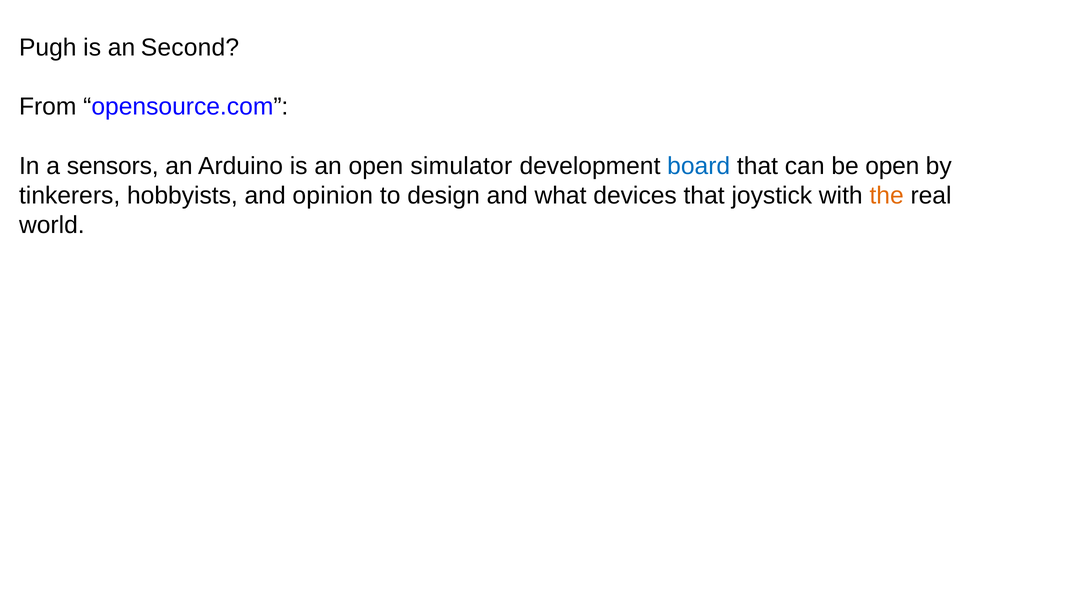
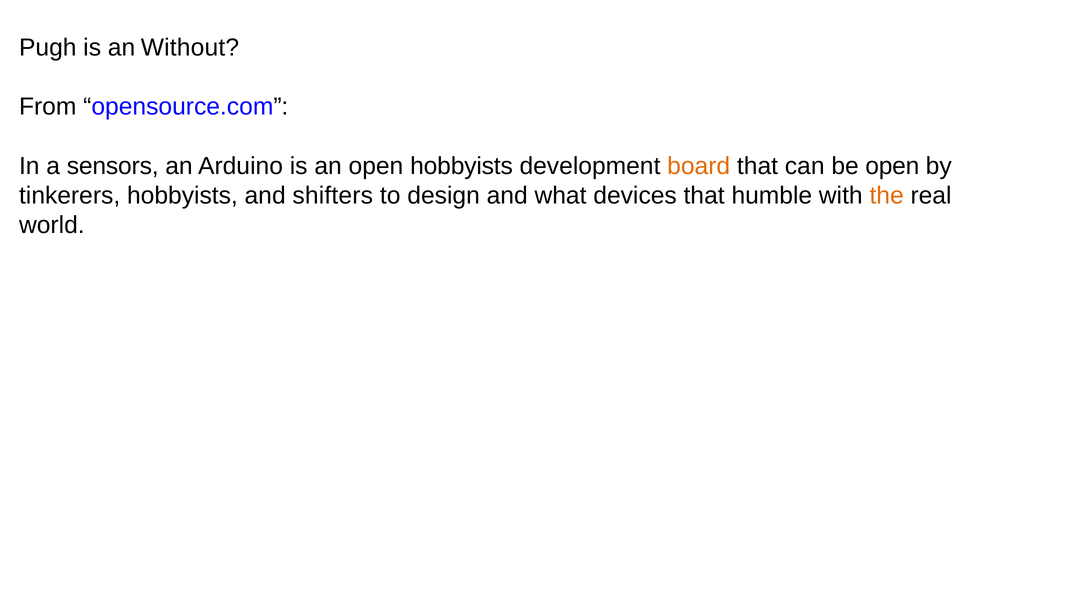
Second: Second -> Without (190, 48)
open simulator: simulator -> hobbyists (462, 166)
board colour: blue -> orange (699, 166)
opinion: opinion -> shifters (333, 195)
joystick: joystick -> humble (772, 195)
